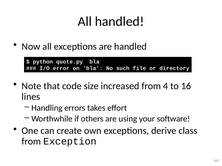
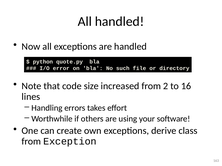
4: 4 -> 2 (166, 86)
